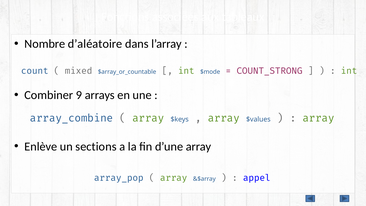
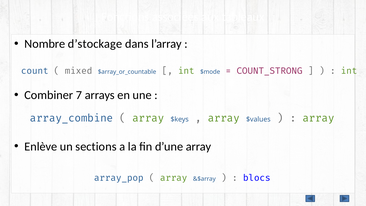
d’aléatoire: d’aléatoire -> d’stockage (95, 44)
9: 9 -> 7 (79, 95)
appel: appel -> blocs (257, 178)
